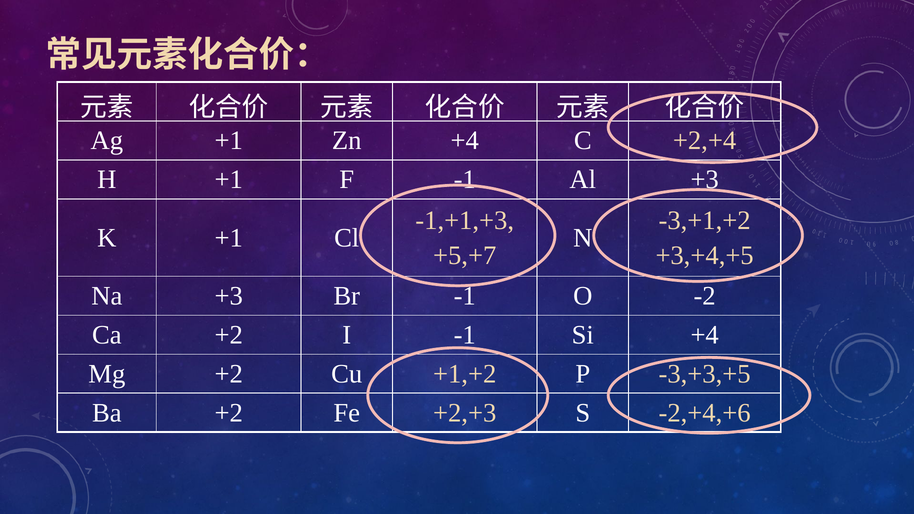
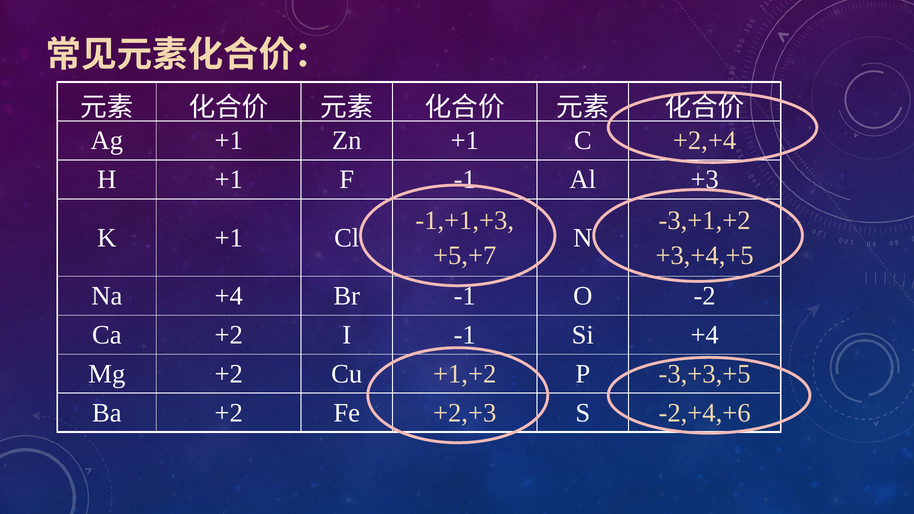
Zn +4: +4 -> +1 (465, 141)
Na +3: +3 -> +4 (229, 296)
